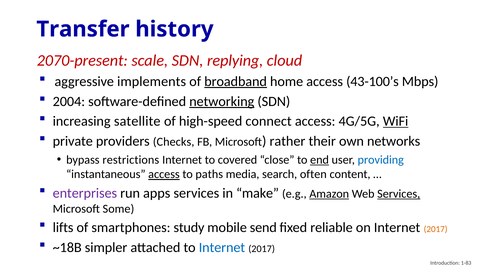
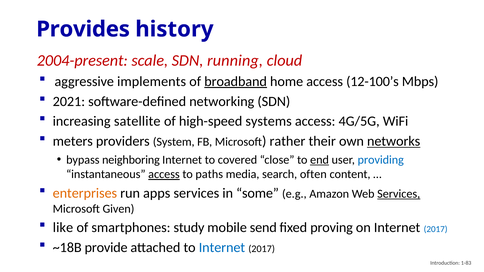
Transfer: Transfer -> Provides (83, 29)
2070-present: 2070-present -> 2004-present (82, 61)
replying: replying -> running (235, 61)
43-100’s: 43-100’s -> 12-100’s (372, 82)
2004: 2004 -> 2021 (69, 101)
networking underline: present -> none (222, 101)
connect: connect -> systems (269, 121)
WiFi underline: present -> none (396, 121)
private: private -> meters (73, 141)
Checks: Checks -> System (174, 142)
networks underline: none -> present (394, 141)
restrictions: restrictions -> neighboring (131, 160)
enterprises colour: purple -> orange (85, 193)
make: make -> some (258, 193)
Amazon underline: present -> none (329, 194)
Some: Some -> Given (119, 209)
lifts: lifts -> like (63, 228)
reliable: reliable -> proving (332, 228)
2017 colour: orange -> blue (436, 229)
simpler: simpler -> provide (106, 248)
